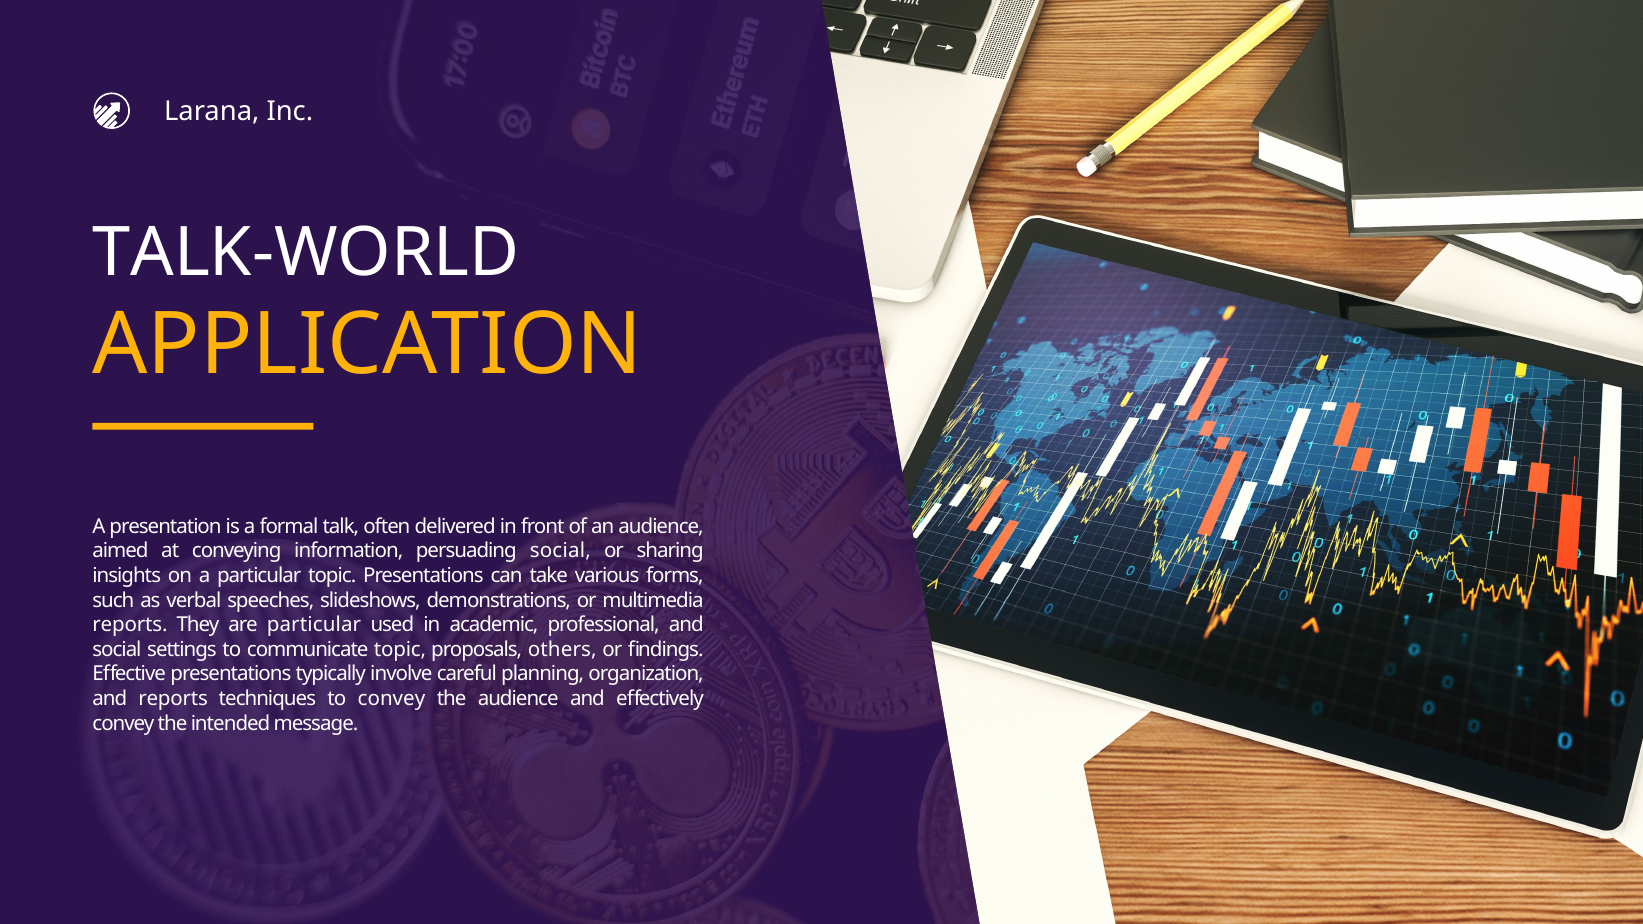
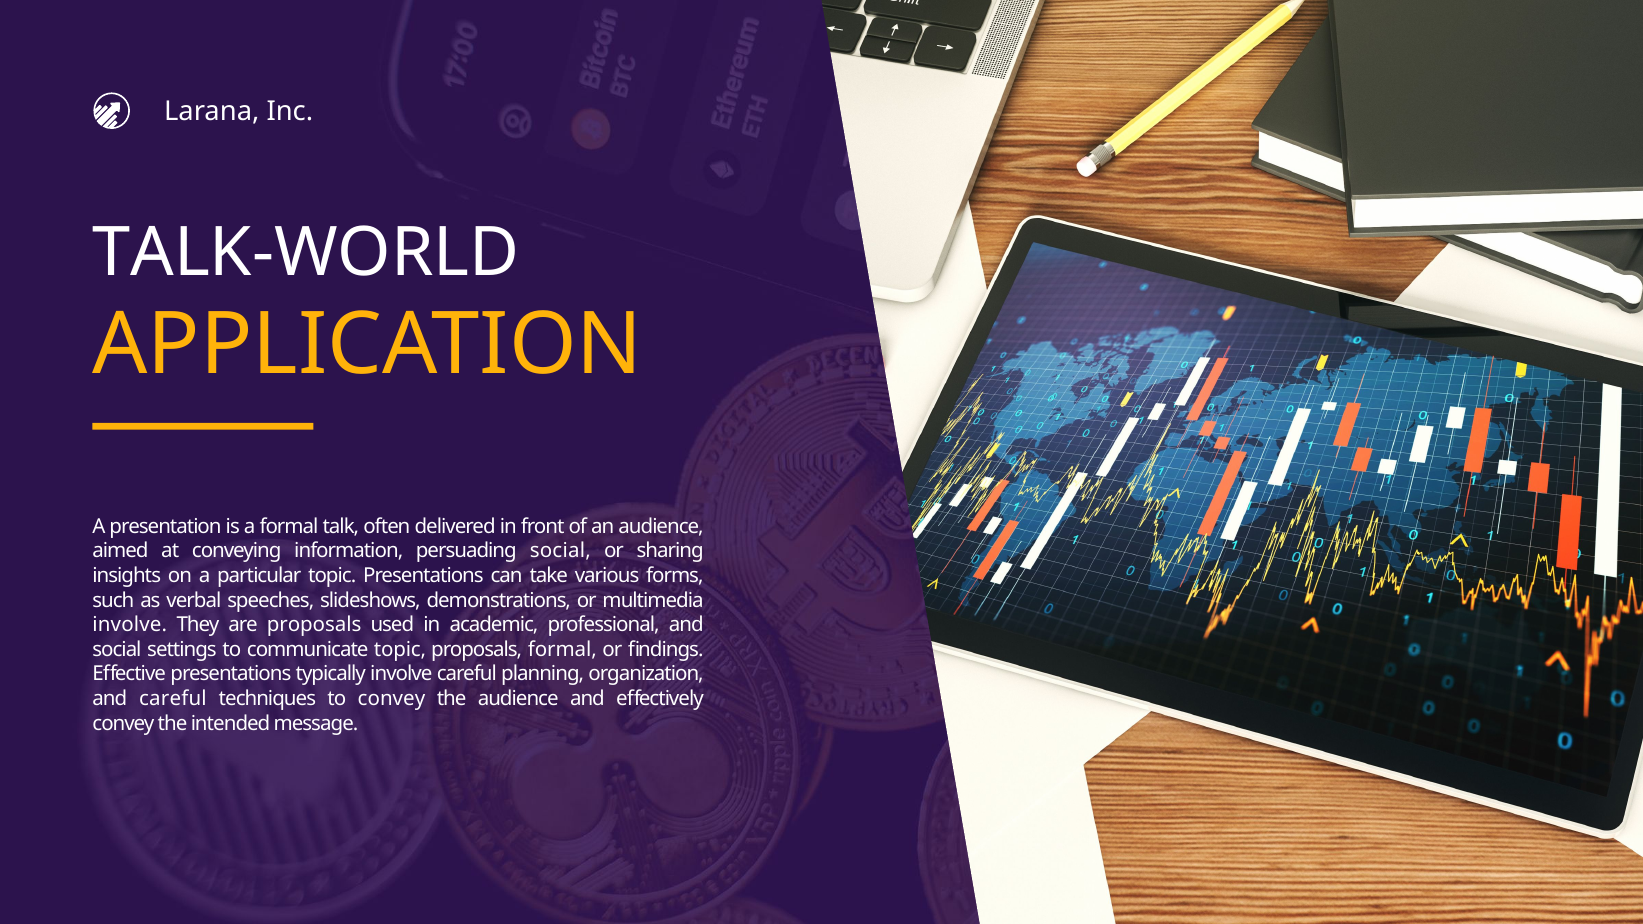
reports: reports -> involve (130, 625)
are particular: particular -> proposals (314, 625)
proposals others: others -> formal (562, 650)
and reports: reports -> careful (173, 699)
